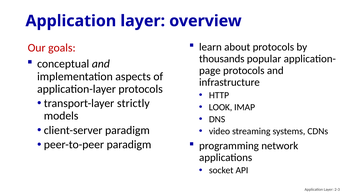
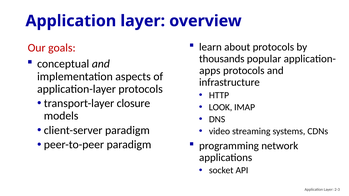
page: page -> apps (210, 71)
strictly: strictly -> closure (133, 103)
